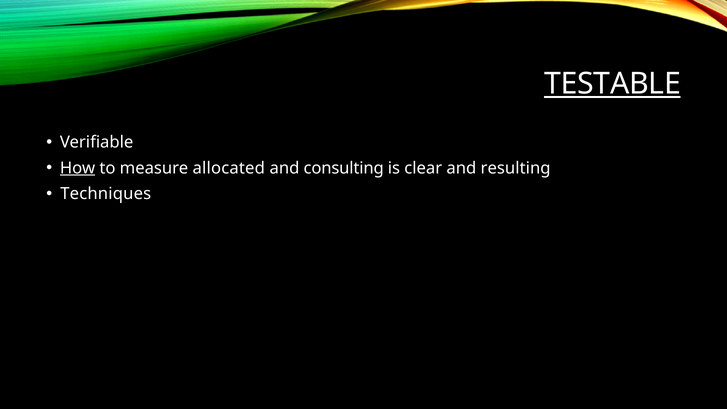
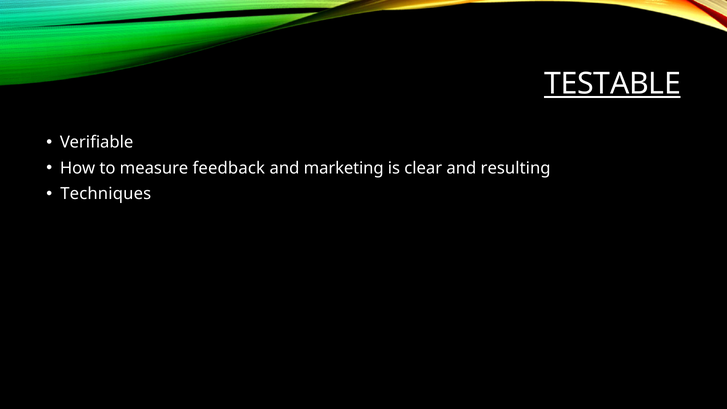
How underline: present -> none (78, 168)
allocated: allocated -> feedback (229, 168)
consulting: consulting -> marketing (344, 168)
